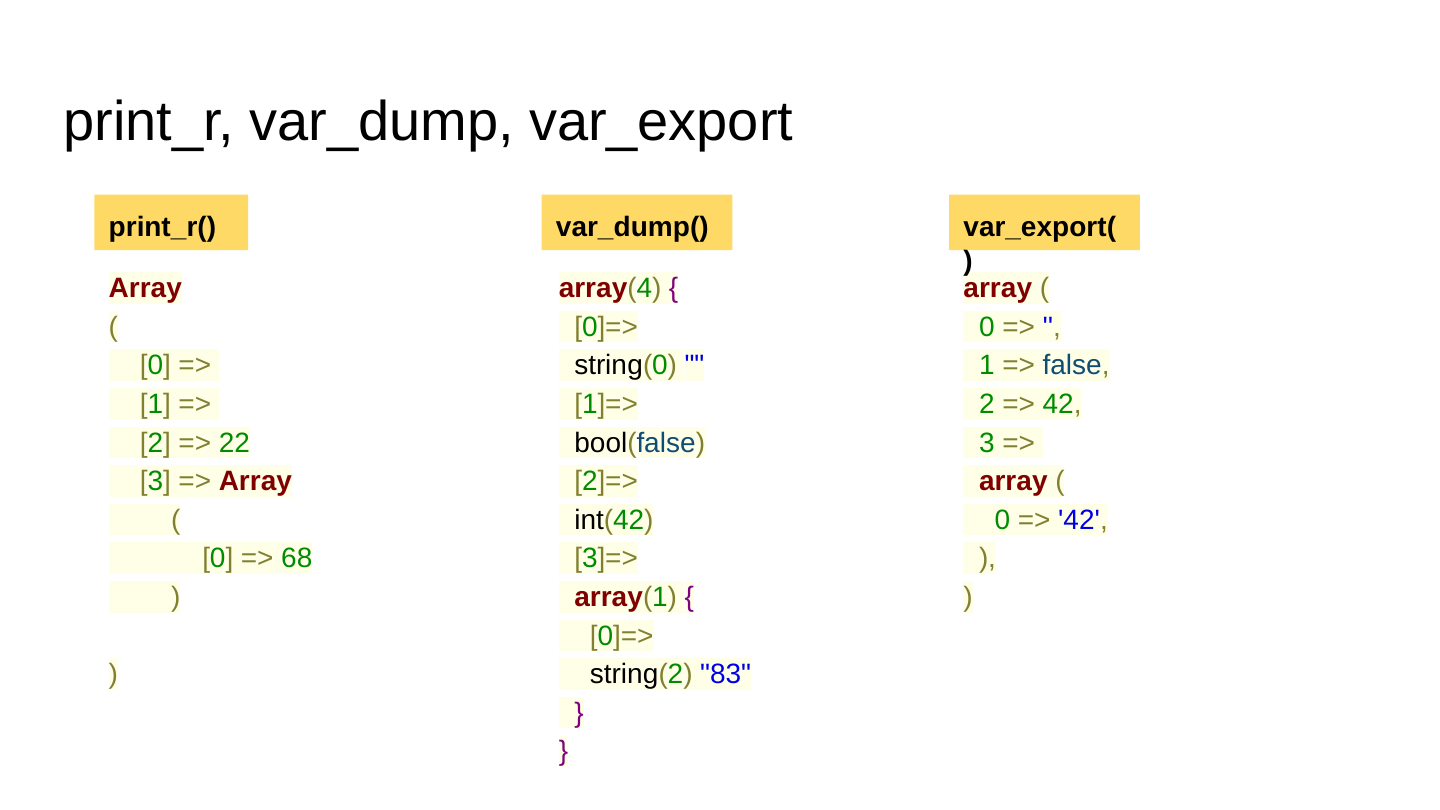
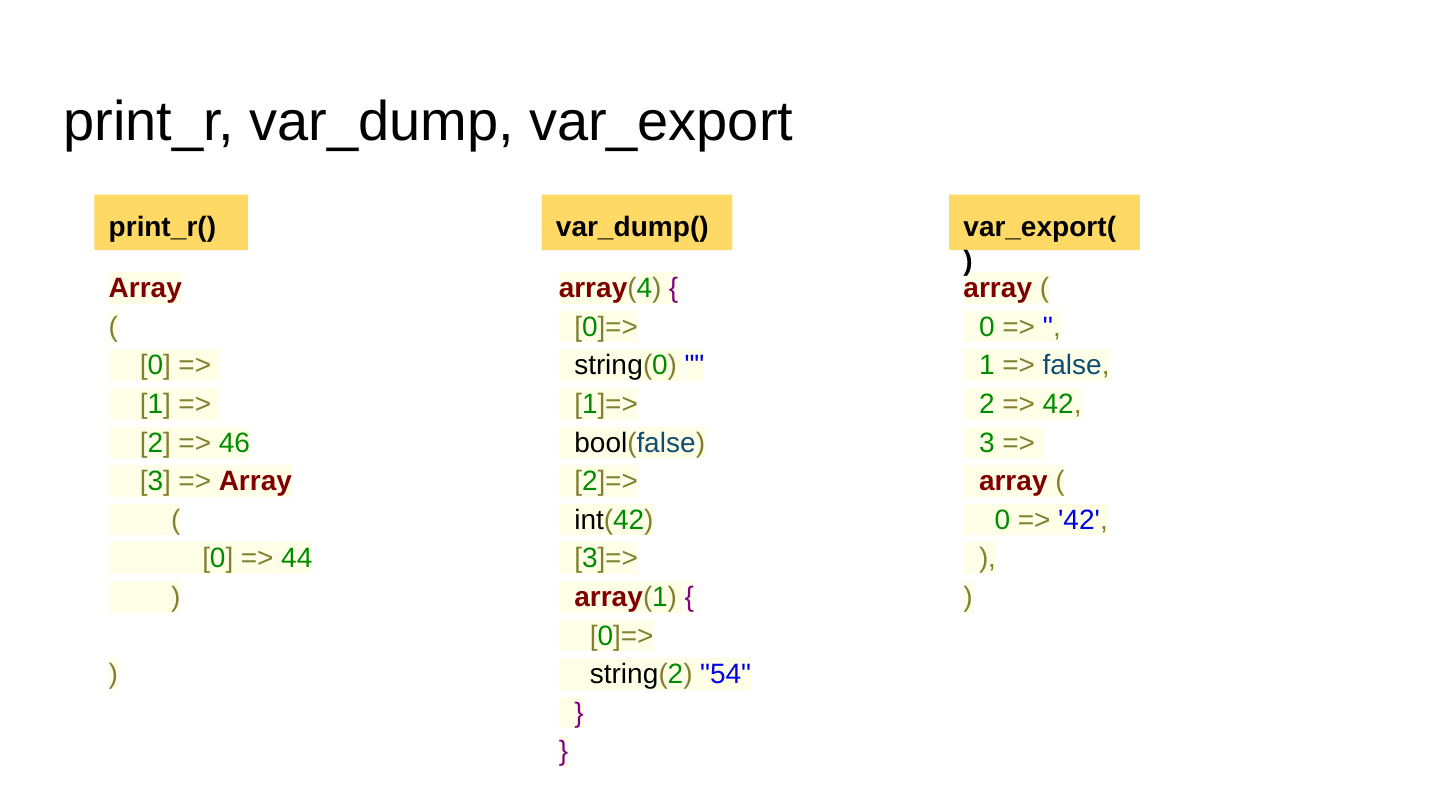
22: 22 -> 46 (234, 443)
68: 68 -> 44 (297, 559)
83: 83 -> 54 (726, 674)
